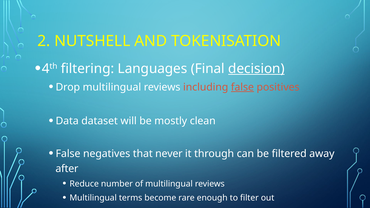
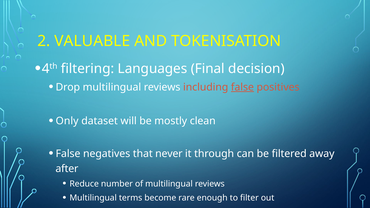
NUTSHELL: NUTSHELL -> VALUABLE (92, 41)
decision underline: present -> none (256, 69)
Data: Data -> Only (67, 121)
